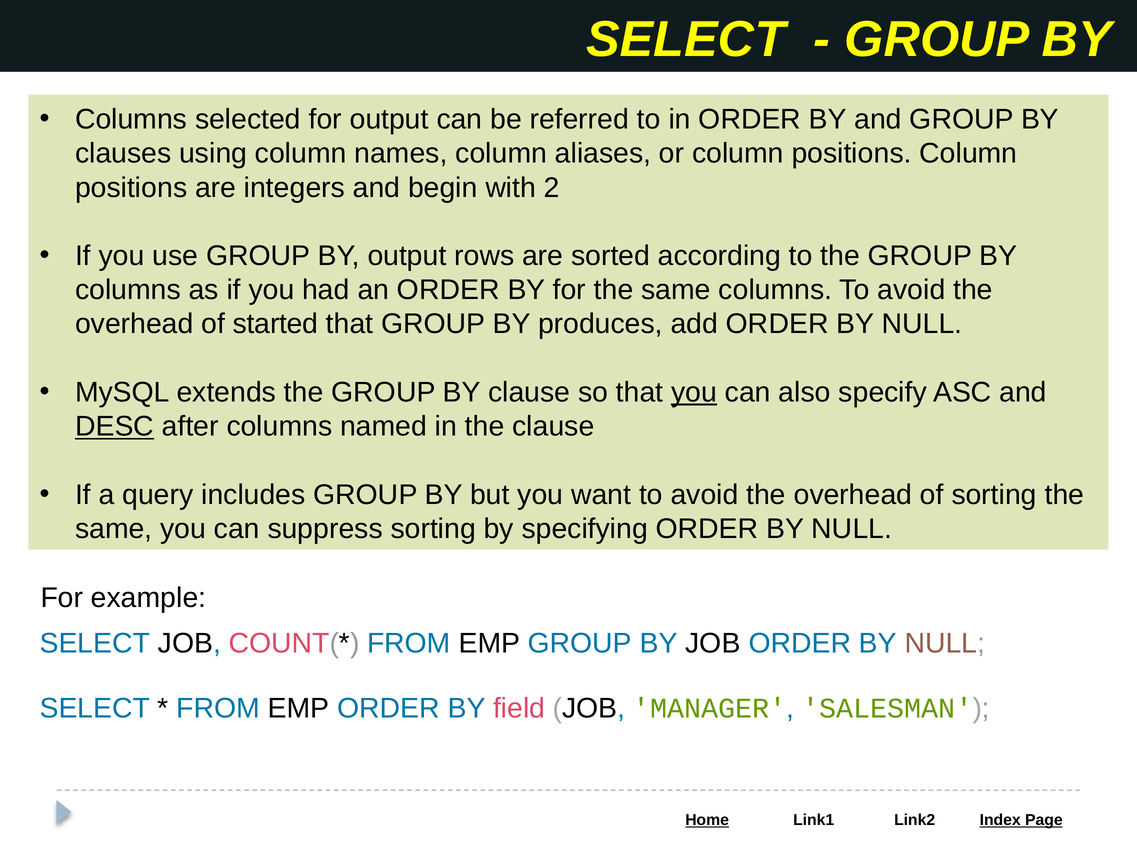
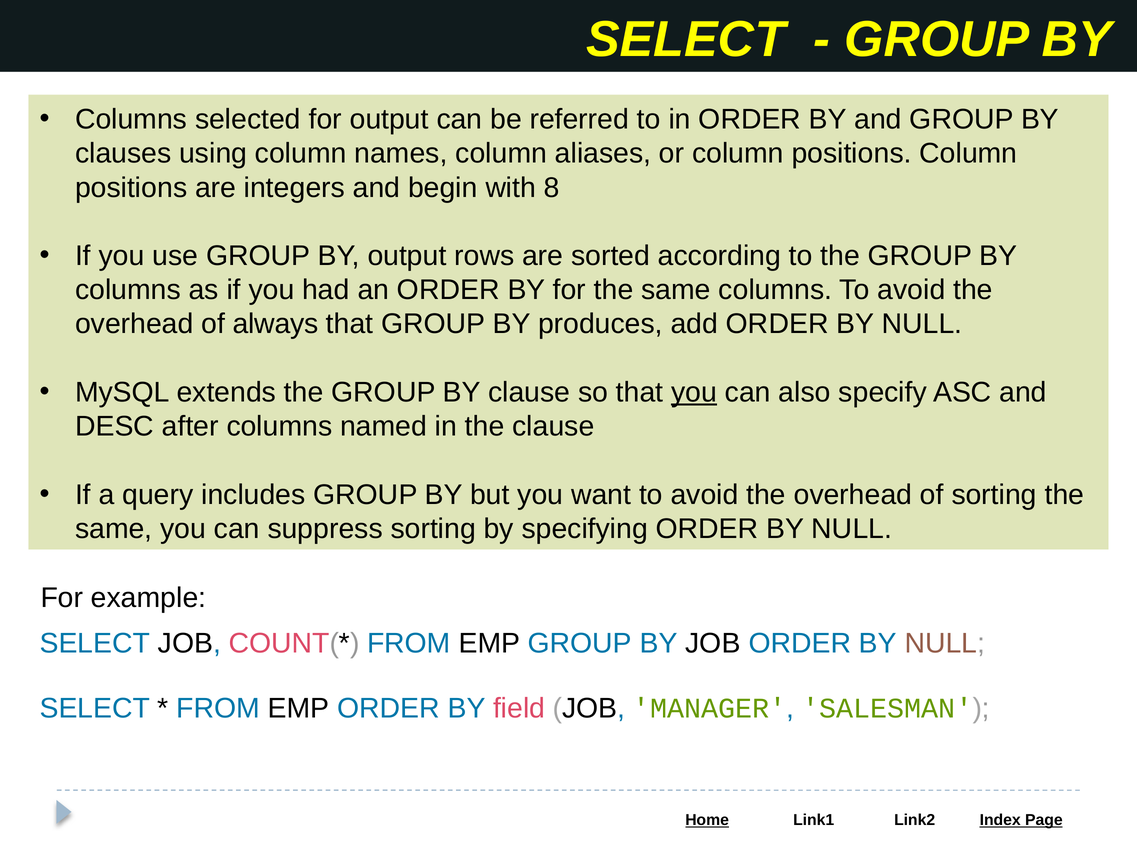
2: 2 -> 8 (552, 188)
started: started -> always (276, 324)
DESC underline: present -> none (115, 426)
